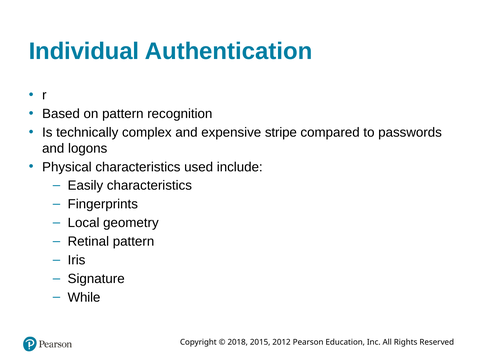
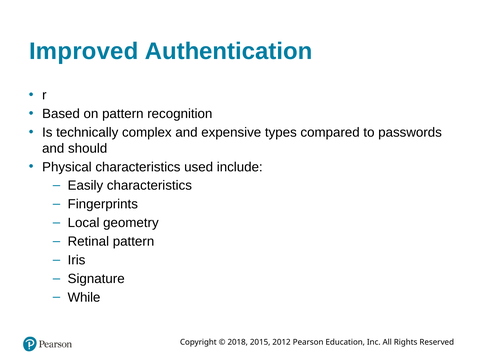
Individual: Individual -> Improved (84, 51)
stripe: stripe -> types (281, 132)
logons: logons -> should (88, 148)
